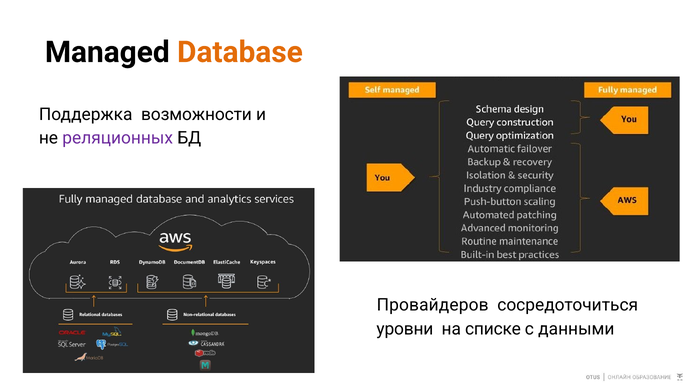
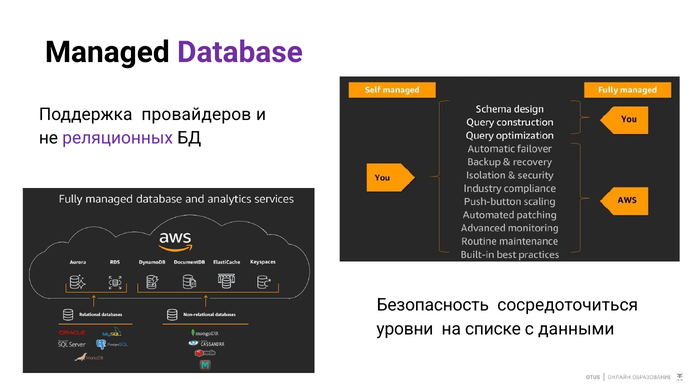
Database colour: orange -> purple (240, 52)
возможности: возможности -> провайдеров (196, 114)
Провайдеров: Провайдеров -> Безопасность (433, 305)
